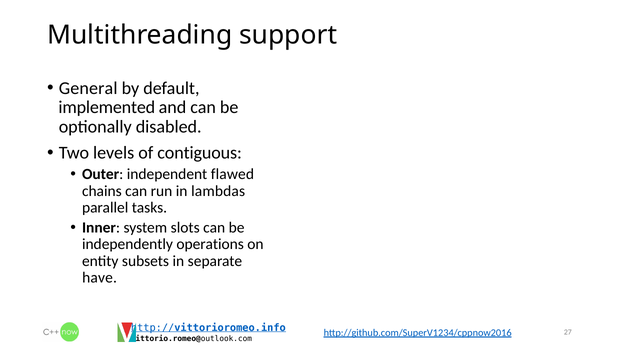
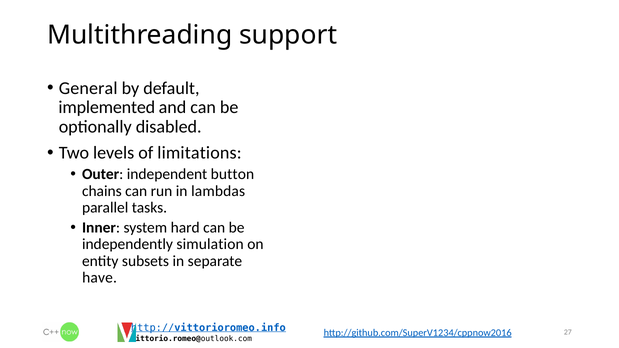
contiguous: contiguous -> limitations (199, 153)
flawed: flawed -> button (232, 174)
slots: slots -> hard (185, 228)
operations: operations -> simulation (210, 244)
